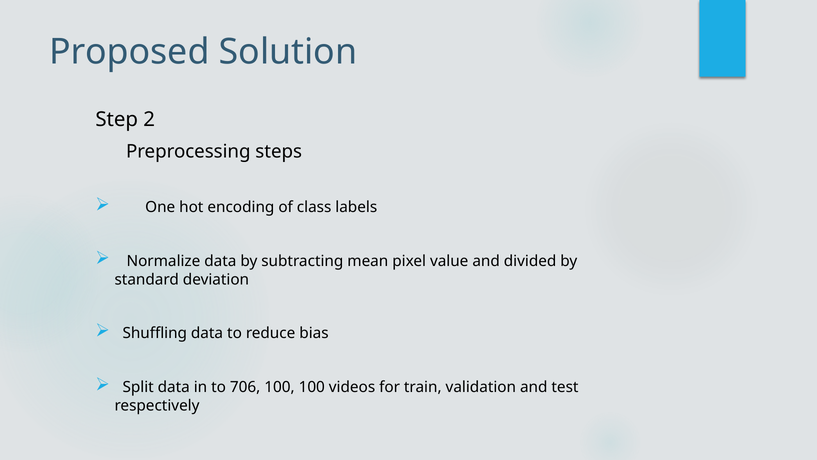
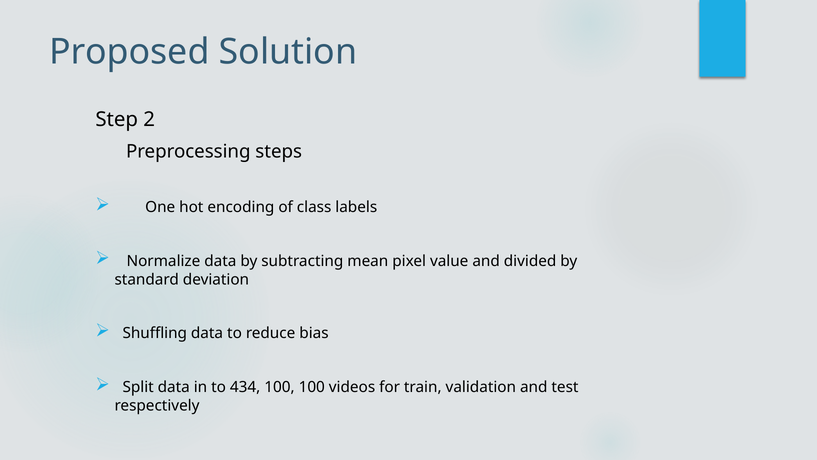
706: 706 -> 434 (245, 387)
